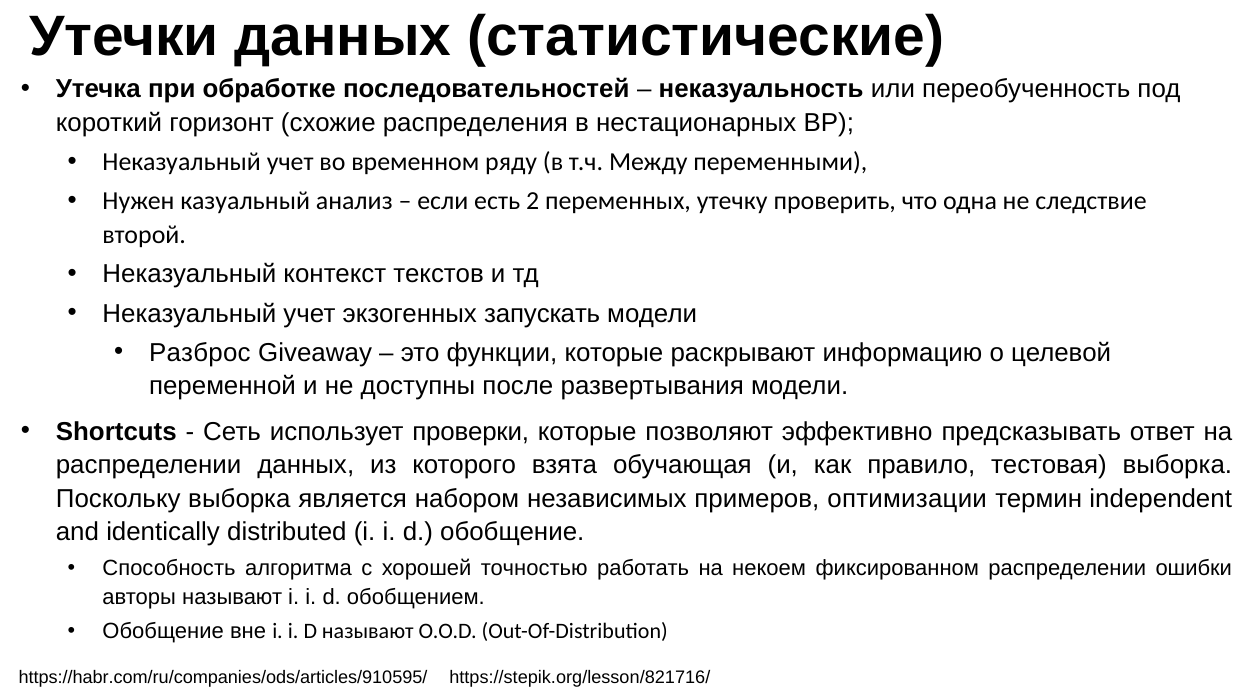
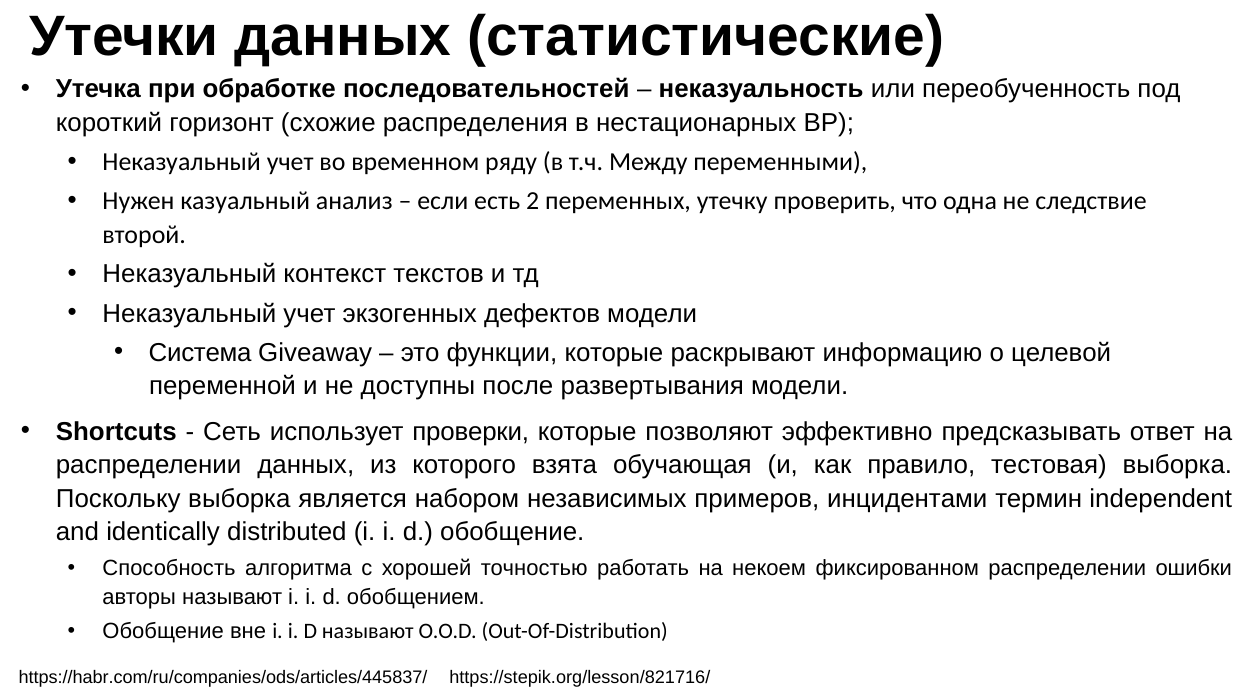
запускать: запускать -> дефектов (542, 313)
Разброс: Разброс -> Система (200, 353)
оптимизации: оптимизации -> инцидентами (907, 498)
https://habr.com/ru/companies/ods/articles/910595/: https://habr.com/ru/companies/ods/articles/910595/ -> https://habr.com/ru/companies/ods/articles/445837/ (223, 677)
